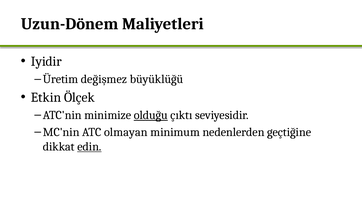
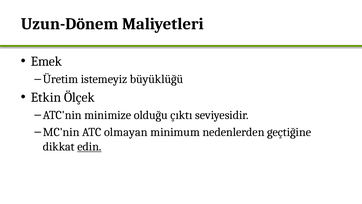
Iyidir: Iyidir -> Emek (46, 61)
değişmez: değişmez -> istemeyiz (104, 79)
olduğu underline: present -> none (151, 115)
